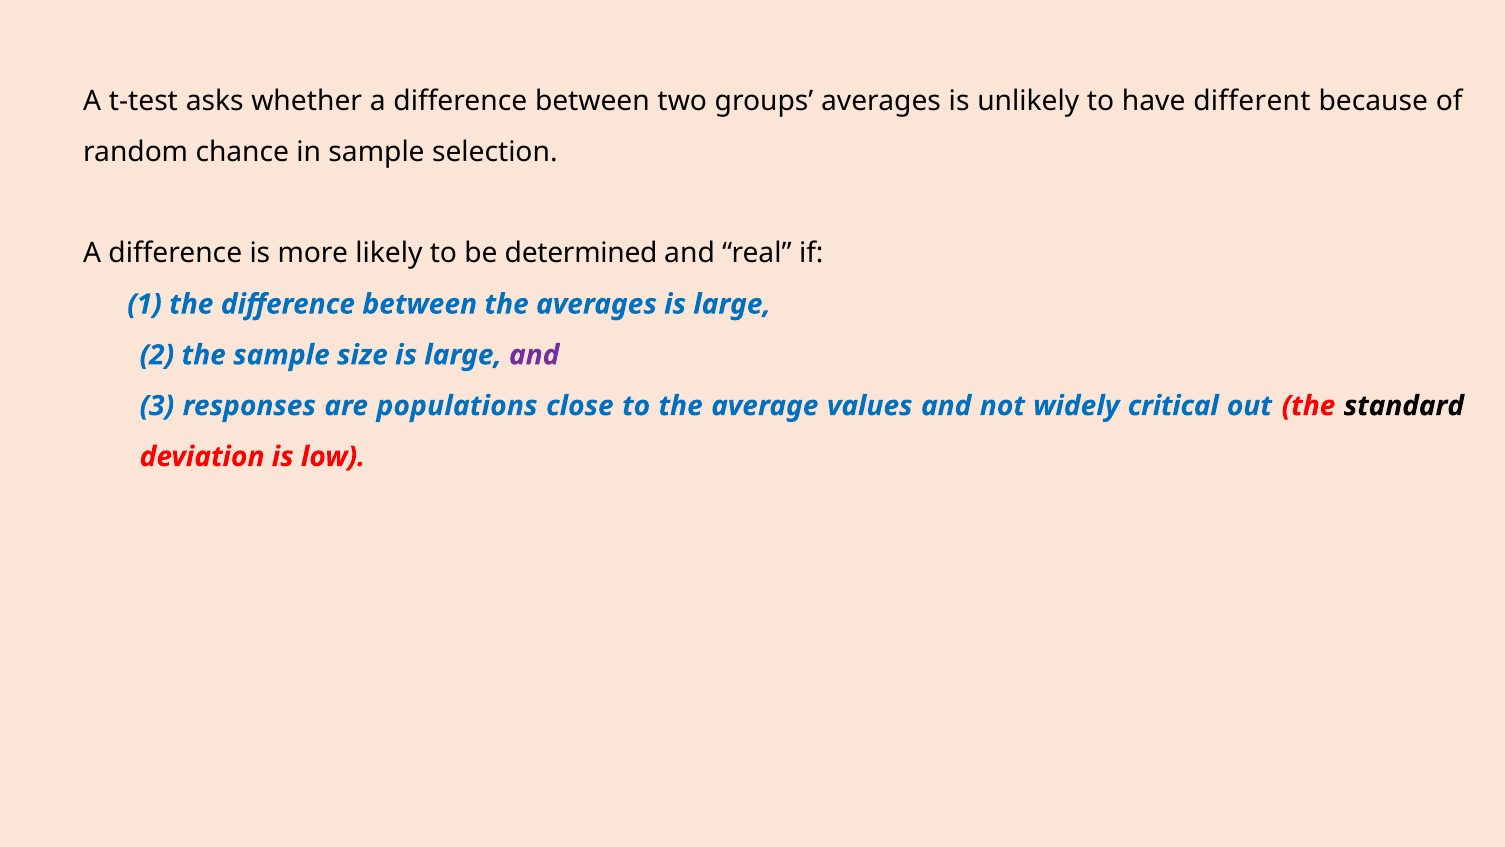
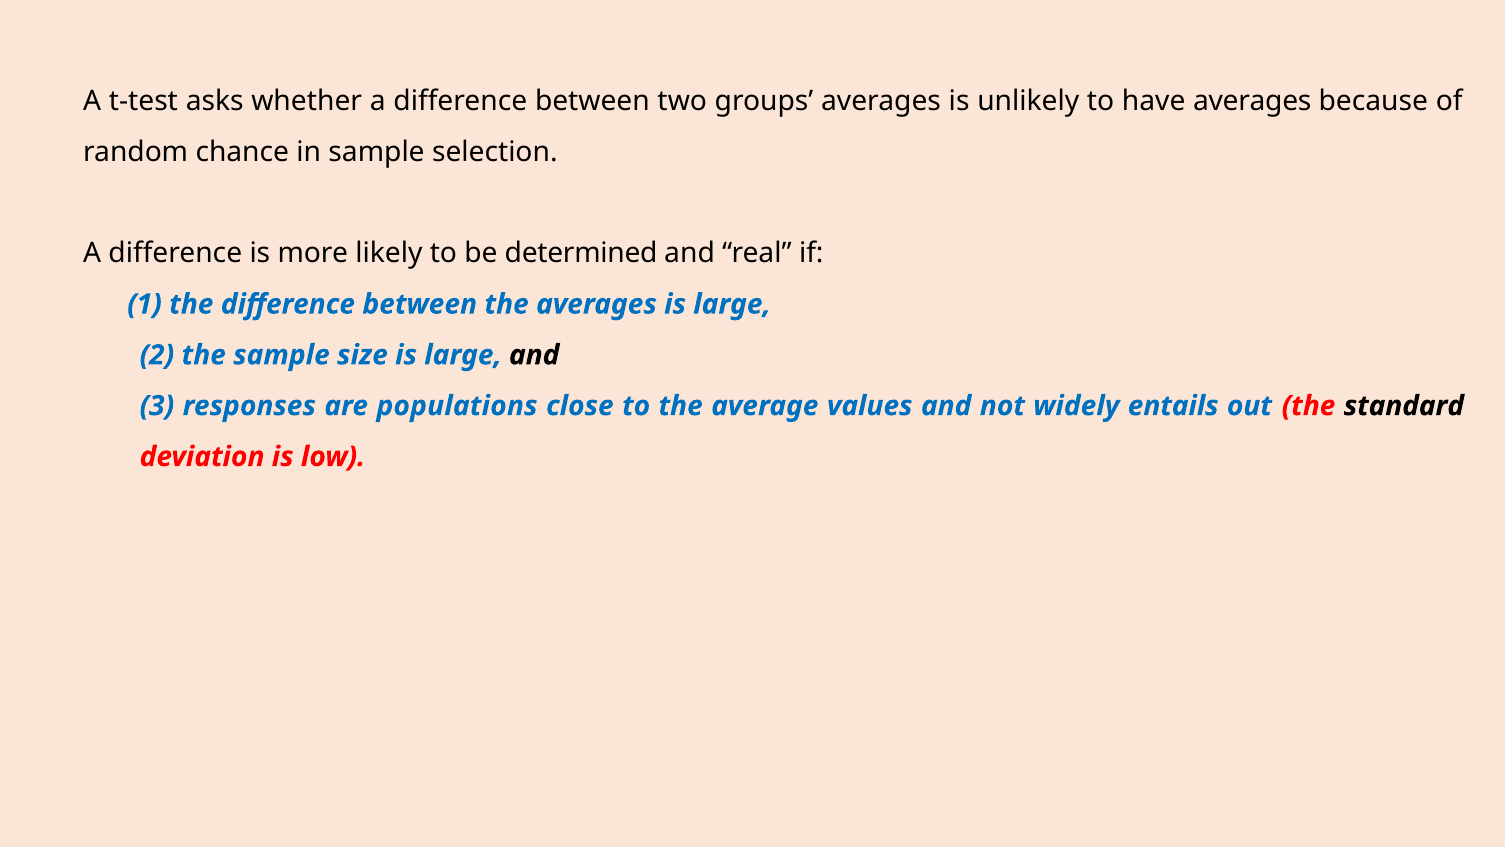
have different: different -> averages (1252, 101)
and colour: purple -> black (534, 355)
critical: critical -> entails (1173, 406)
